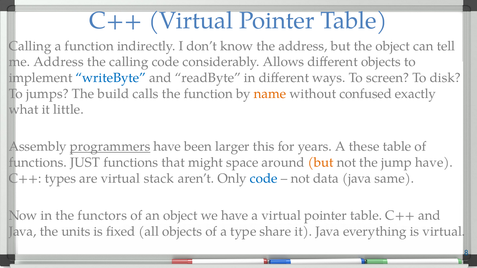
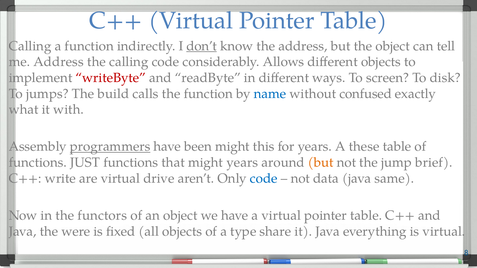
don’t underline: none -> present (202, 46)
writeByte colour: blue -> red (111, 78)
name colour: orange -> blue (270, 94)
little: little -> with (69, 110)
been larger: larger -> might (232, 147)
might space: space -> years (242, 163)
jump have: have -> brief (434, 163)
types: types -> write (60, 179)
stack: stack -> drive (159, 179)
units: units -> were (76, 232)
